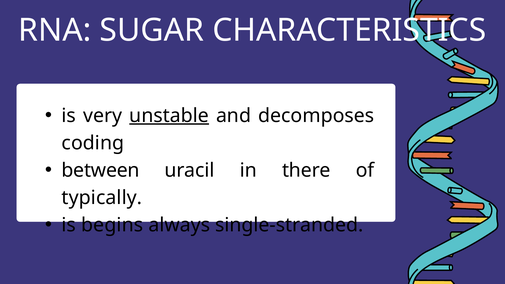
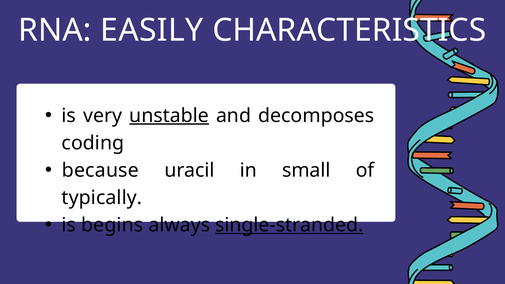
SUGAR: SUGAR -> EASILY (152, 30)
between: between -> because (100, 170)
there: there -> small (306, 170)
single-stranded underline: none -> present (289, 225)
